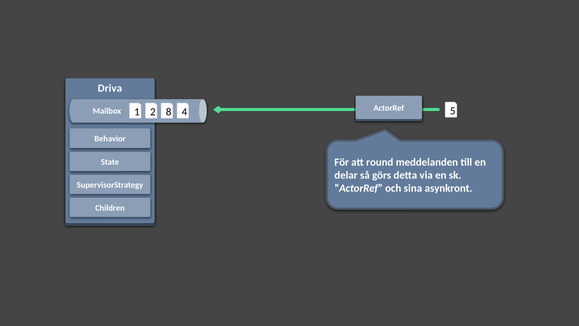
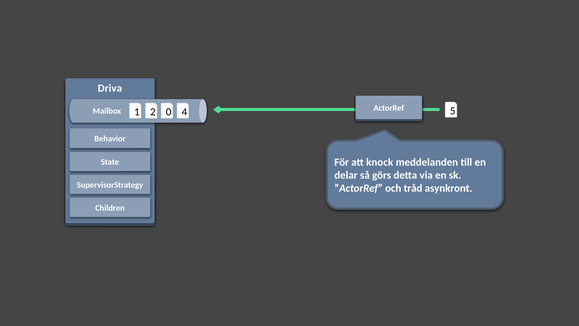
8: 8 -> 0 (169, 112)
round: round -> knock (380, 162)
sina: sina -> tråd (413, 188)
